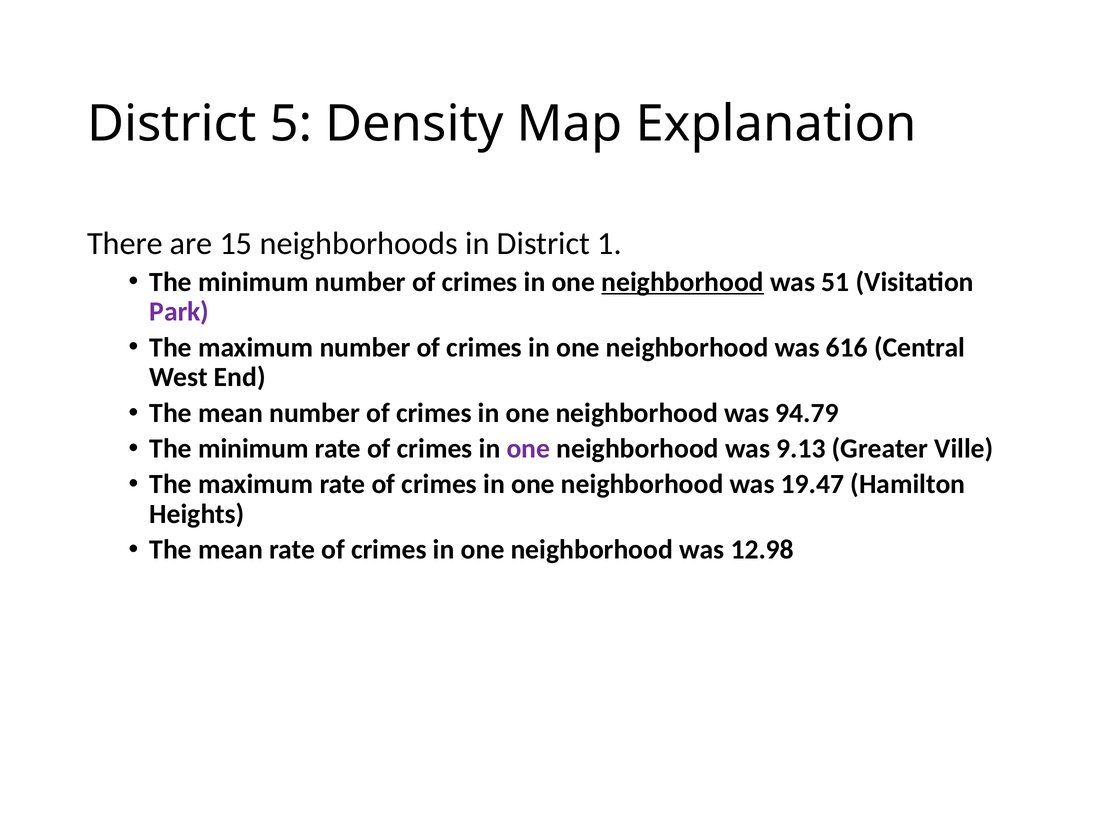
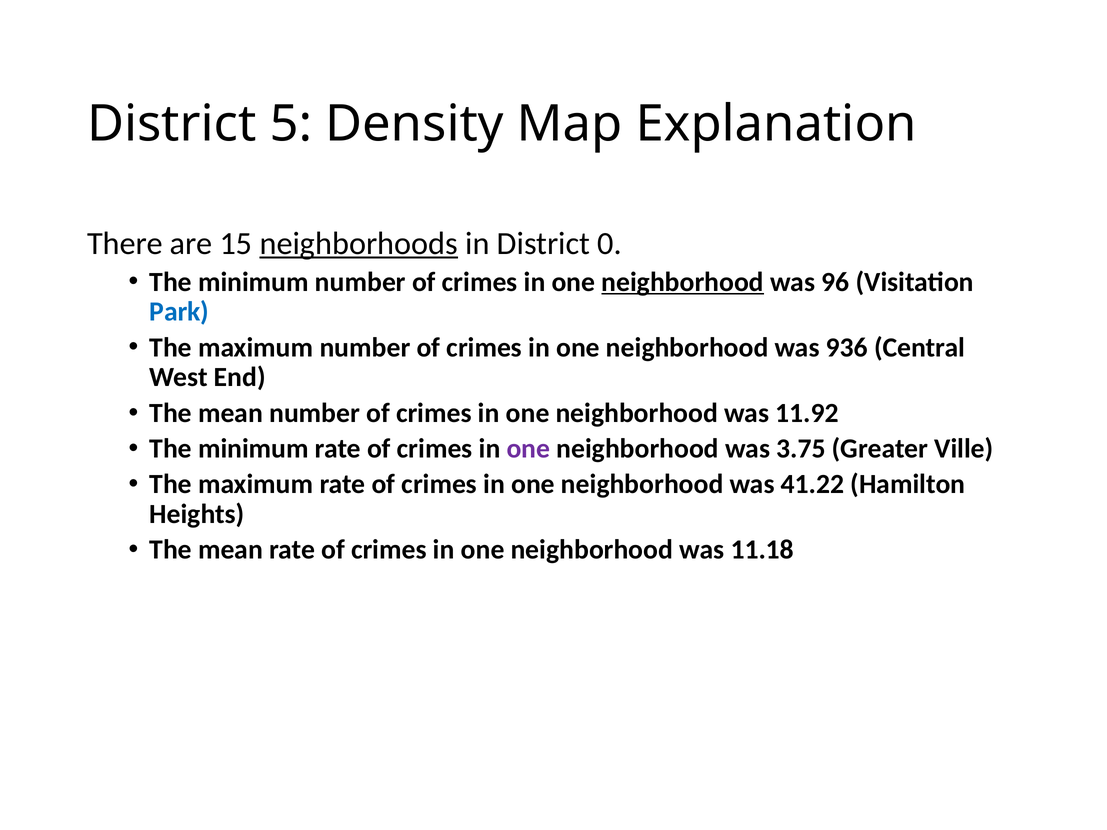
neighborhoods underline: none -> present (359, 244)
1: 1 -> 0 (610, 244)
51: 51 -> 96 (835, 282)
Park colour: purple -> blue (179, 312)
616: 616 -> 936 (847, 348)
94.79: 94.79 -> 11.92 (807, 413)
9.13: 9.13 -> 3.75 (801, 449)
19.47: 19.47 -> 41.22 (813, 484)
12.98: 12.98 -> 11.18 (762, 550)
